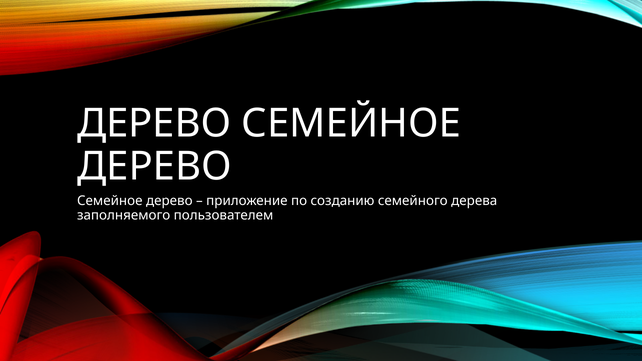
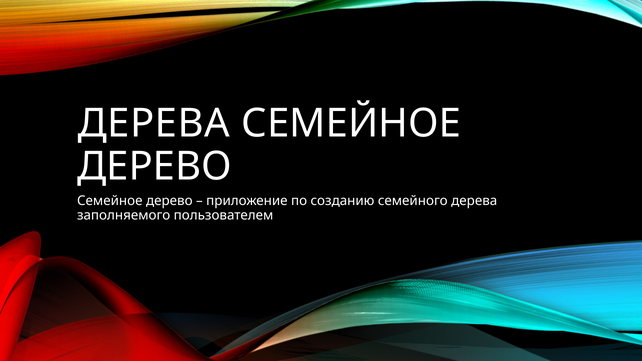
ДЕРЕВО: ДЕРЕВО -> ДЕРЕВА (154, 123)
